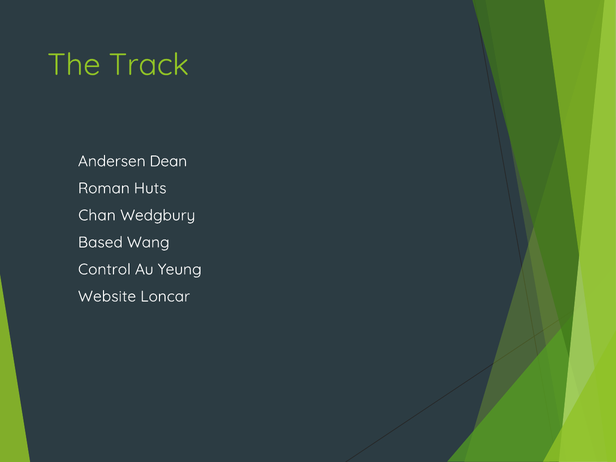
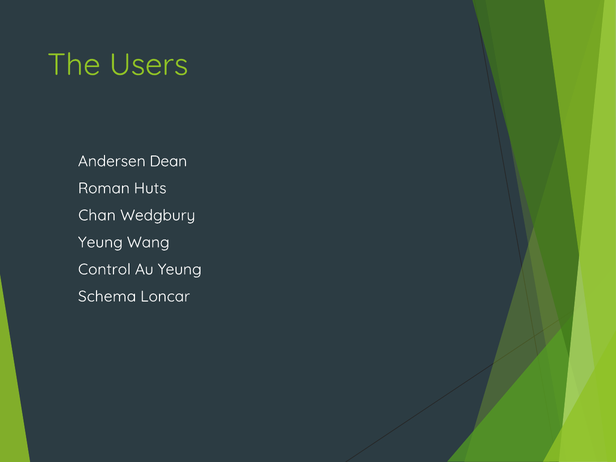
Track: Track -> Users (149, 65)
Based: Based -> Yeung (100, 242)
Website: Website -> Schema (107, 296)
